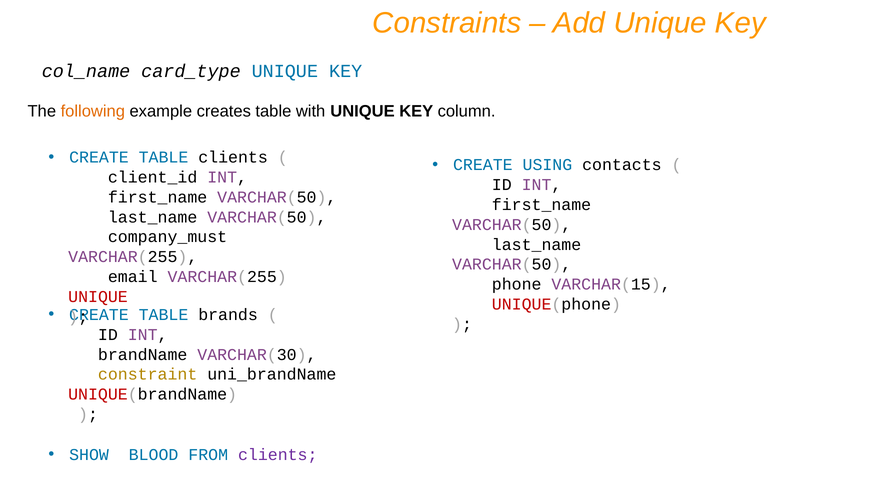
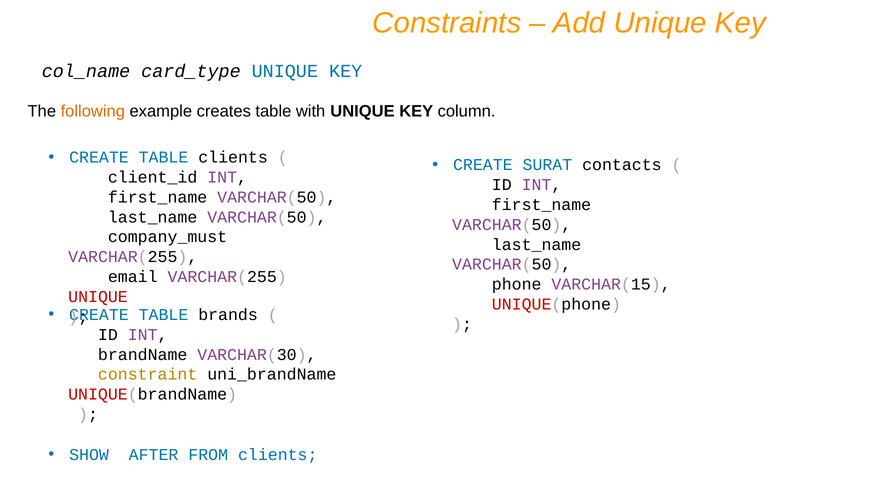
USING: USING -> SURAT (547, 165)
BLOOD: BLOOD -> AFTER (154, 454)
clients colour: purple -> blue (278, 454)
